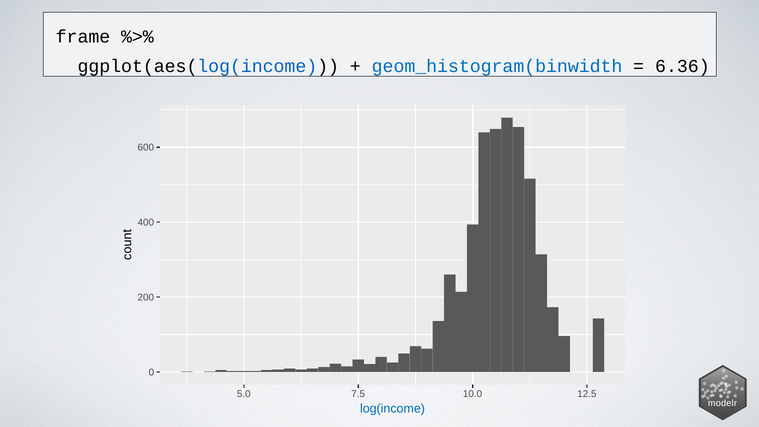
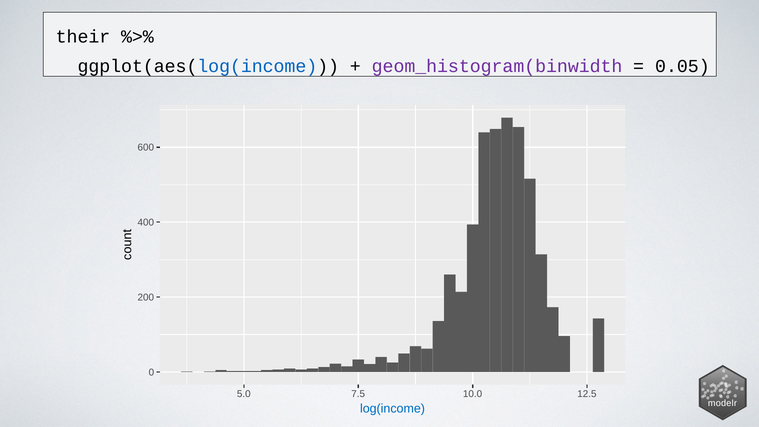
frame: frame -> their (83, 37)
geom_histogram(binwidth colour: blue -> purple (497, 66)
6.36: 6.36 -> 0.05 (682, 66)
